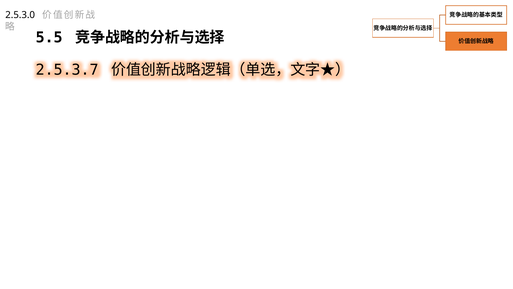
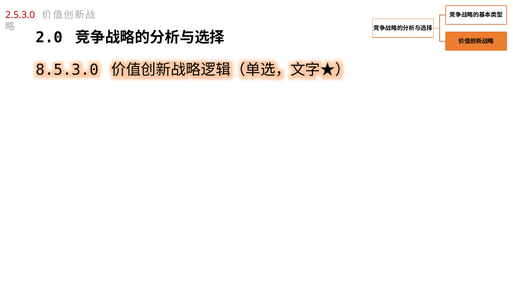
2.5.3.0 colour: black -> red (20, 15)
5.5: 5.5 -> 2.0 (49, 37)
2.5.3.7: 2.5.3.7 -> 8.5.3.0 (67, 70)
